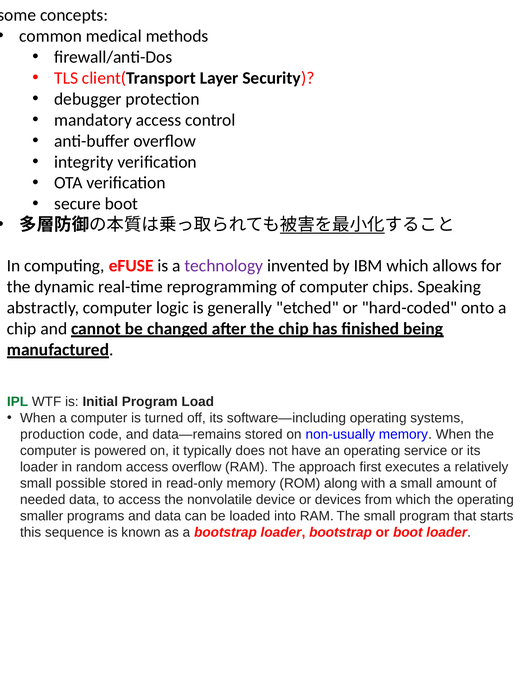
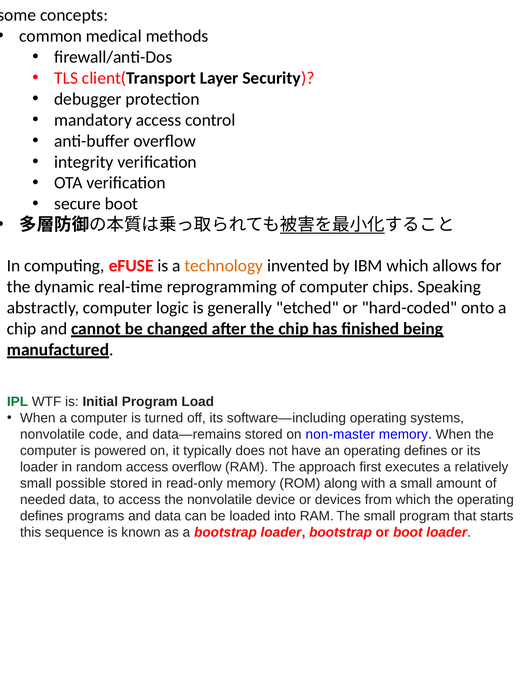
technology colour: purple -> orange (224, 266)
production: production -> nonvolatile (53, 434)
non-usually: non-usually -> non-master (340, 434)
an operating service: service -> defines (426, 450)
smaller: smaller -> defines (42, 516)
